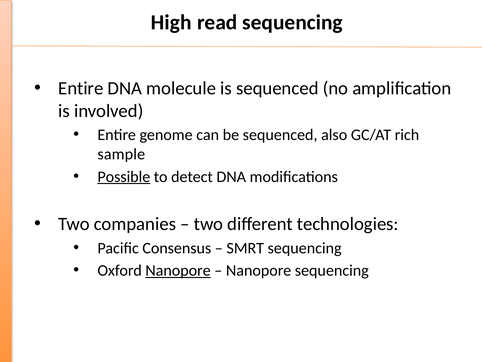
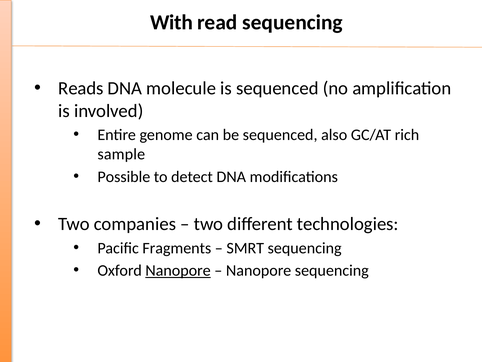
High: High -> With (171, 22)
Entire: Entire -> Reads (81, 88)
Possible underline: present -> none (124, 176)
Consensus: Consensus -> Fragments (177, 248)
